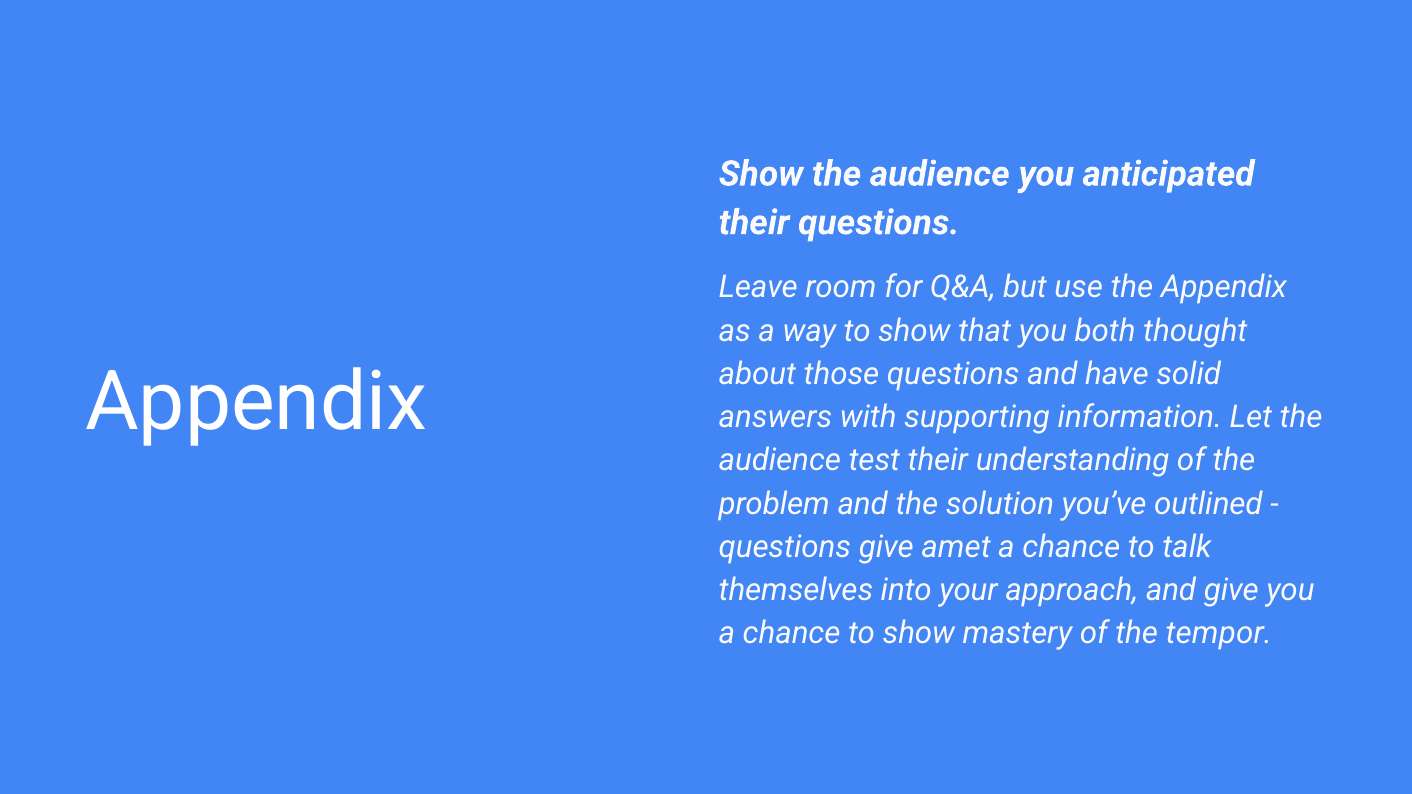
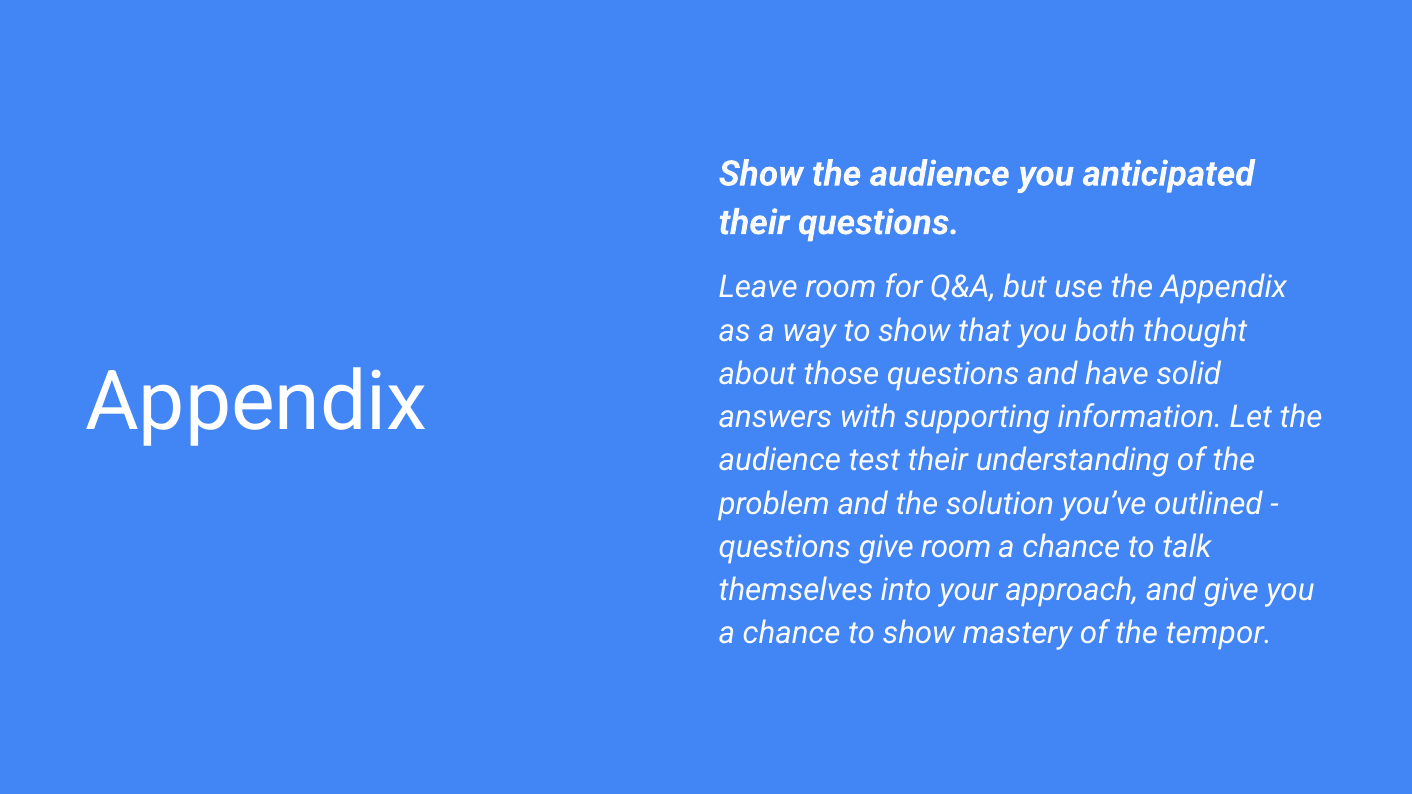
give amet: amet -> room (956, 547)
